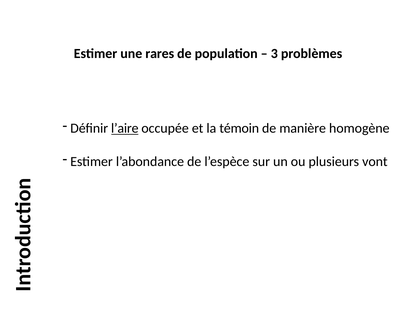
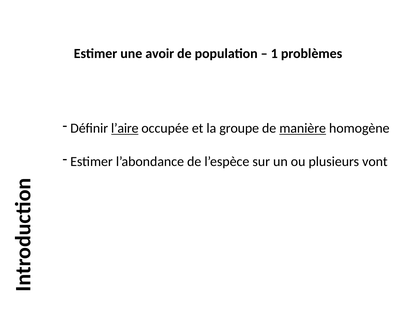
rares: rares -> avoir (160, 54)
3: 3 -> 1 (274, 54)
témoin: témoin -> groupe (239, 128)
manière underline: none -> present (303, 128)
